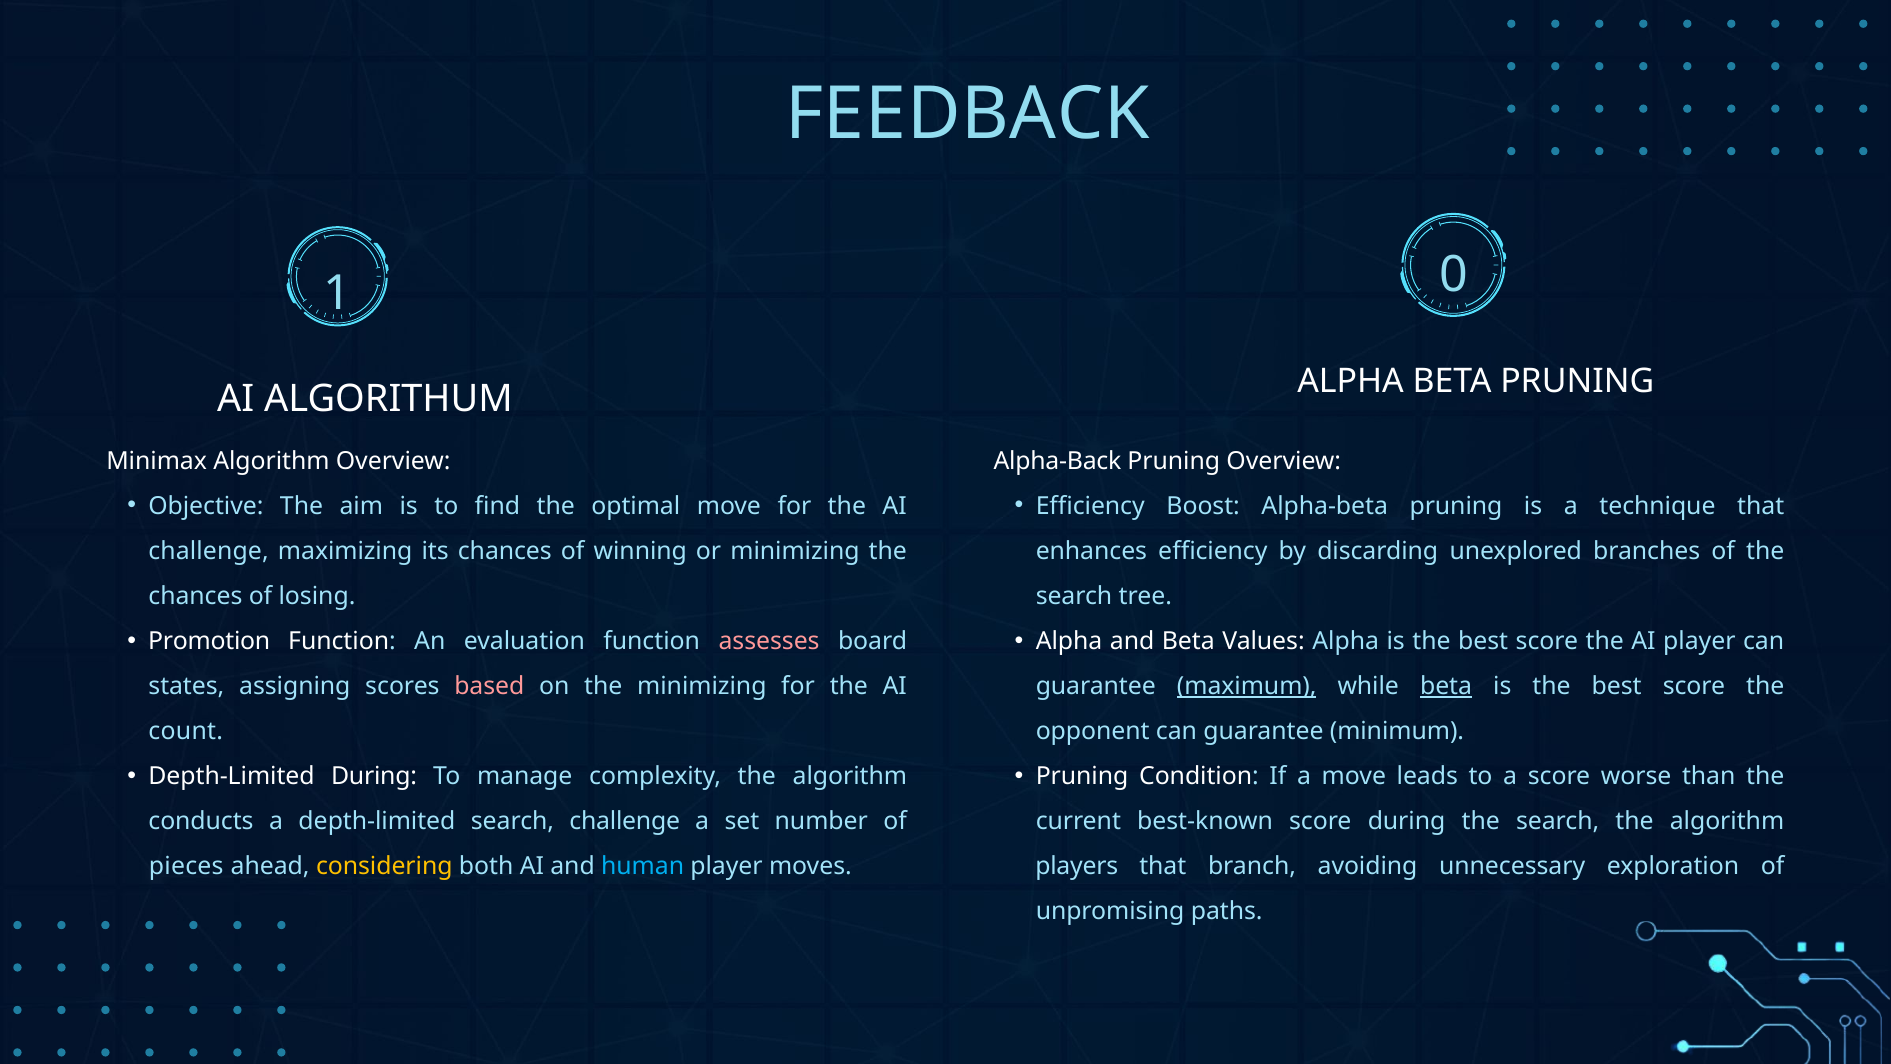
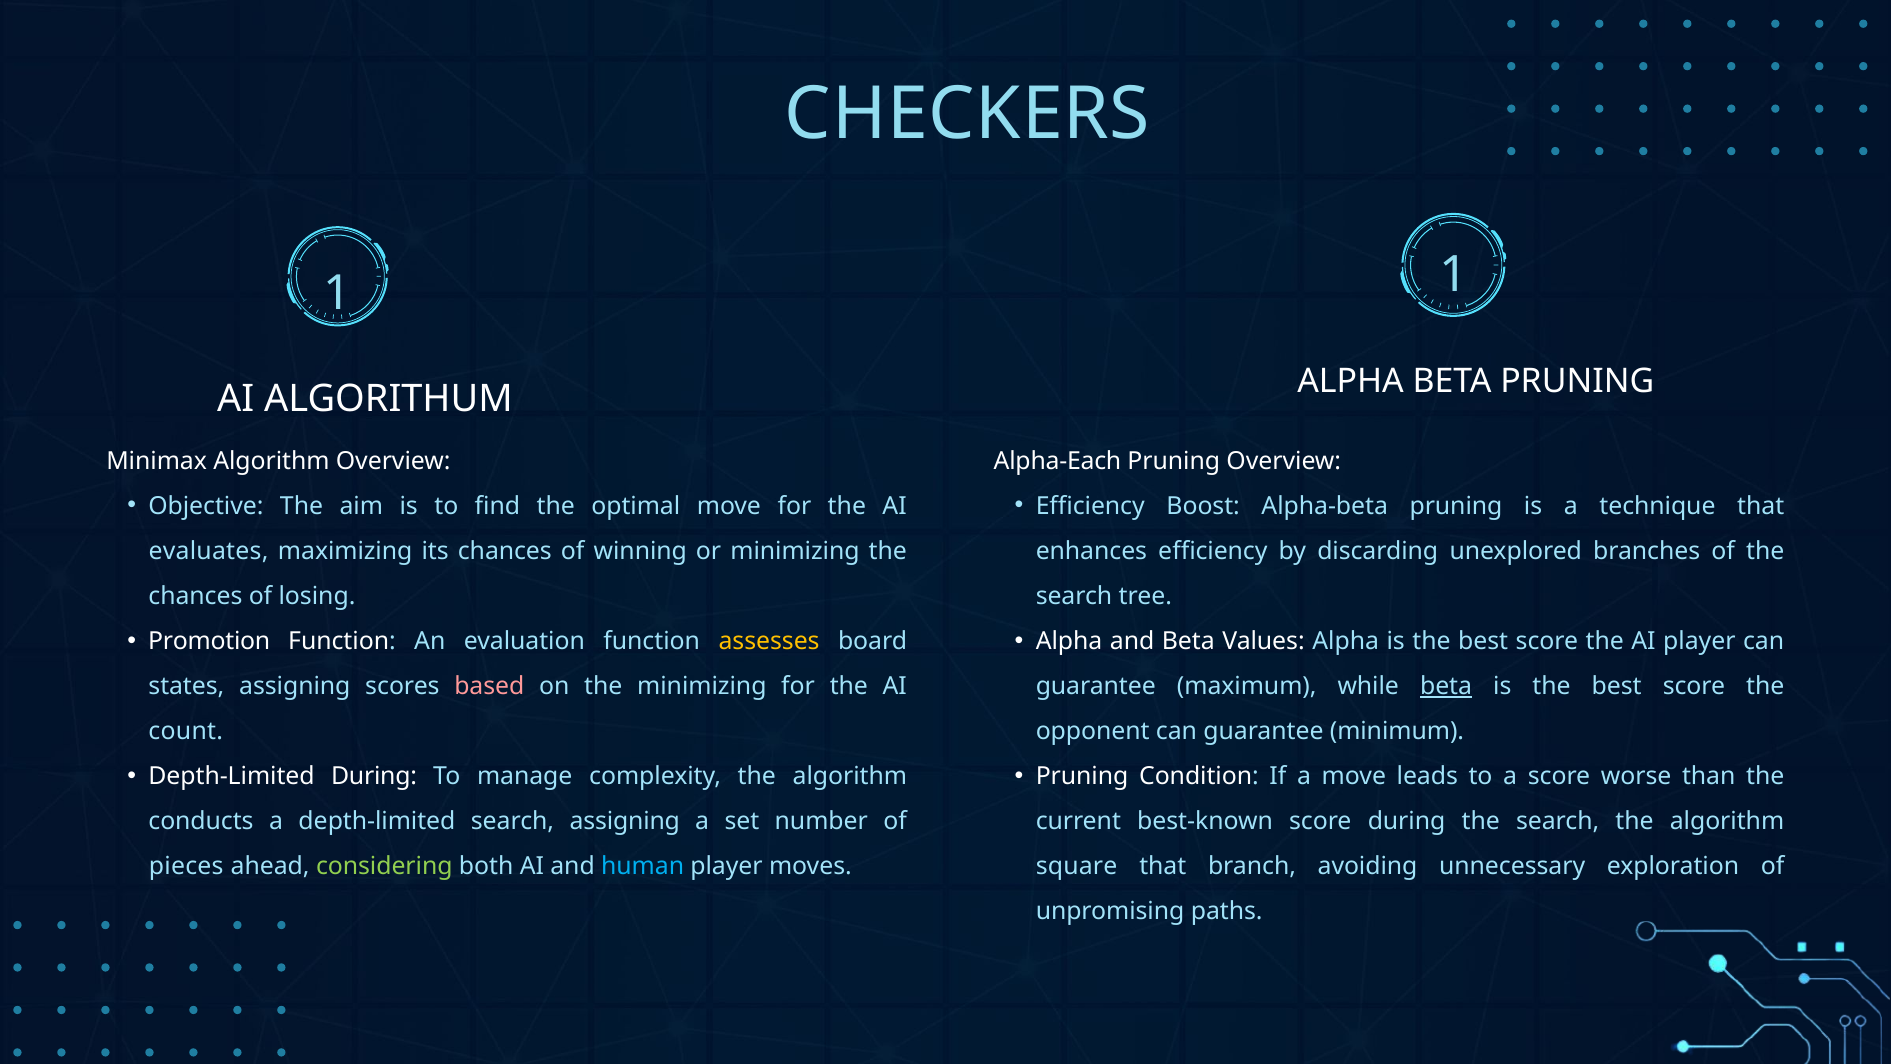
FEEDBACK: FEEDBACK -> CHECKERS (968, 114)
1 0: 0 -> 1 (1453, 275)
Alpha-Back: Alpha-Back -> Alpha-Each (1058, 461)
challenge: challenge -> evaluates (208, 551)
assesses colour: pink -> yellow (769, 641)
maximum underline: present -> none (1247, 686)
search challenge: challenge -> assigning (625, 821)
considering colour: yellow -> light green (384, 866)
players: players -> square (1077, 866)
